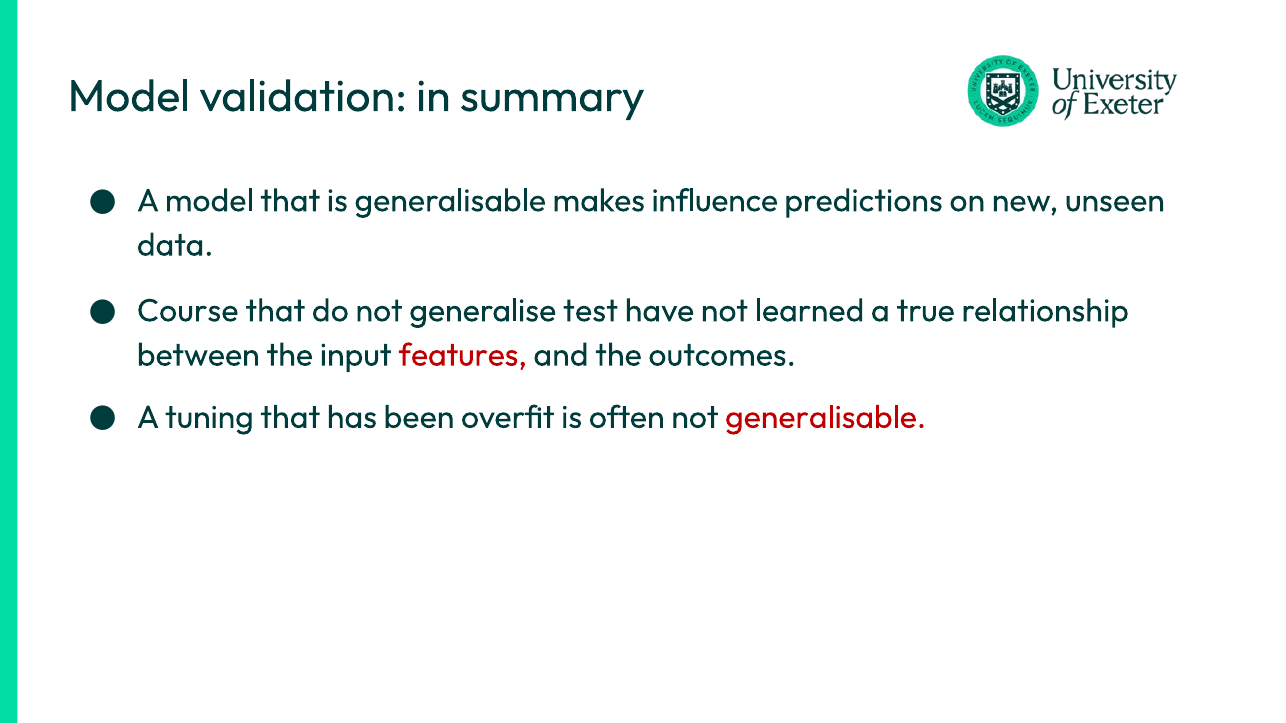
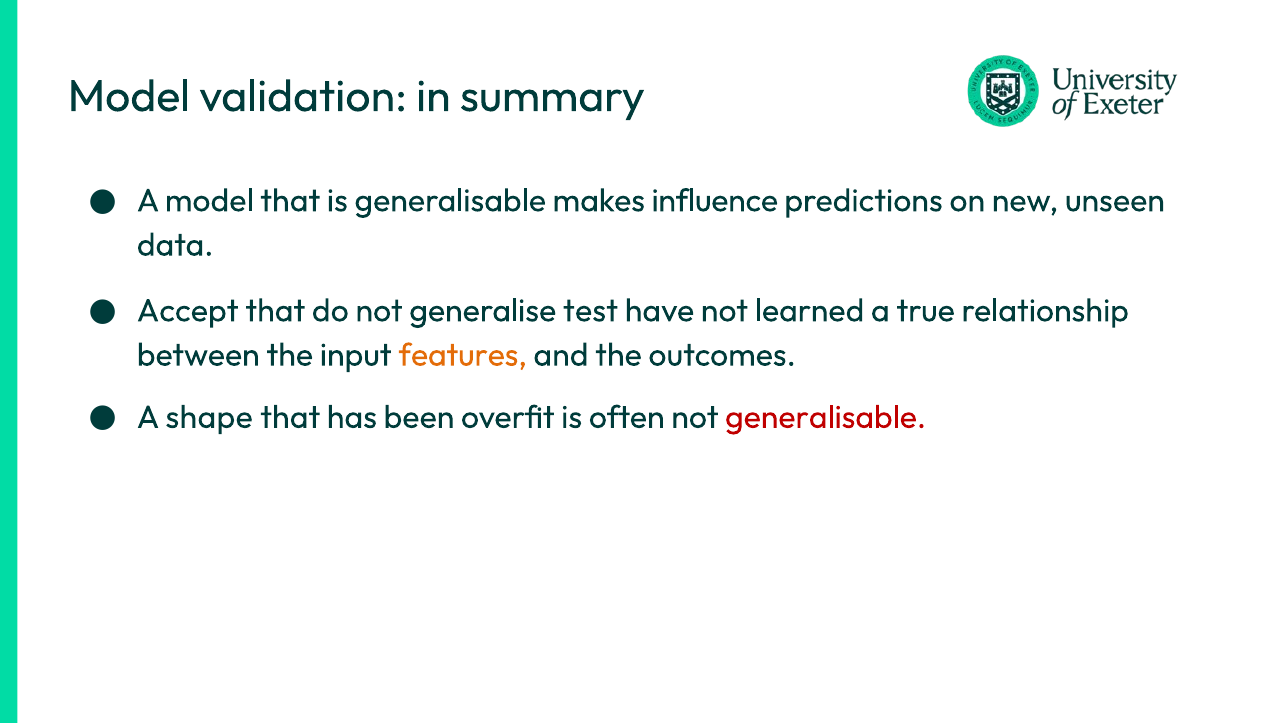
Course: Course -> Accept (188, 311)
features colour: red -> orange (463, 355)
tuning: tuning -> shape (209, 417)
